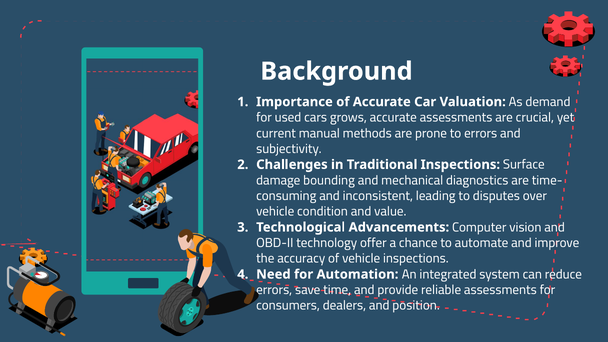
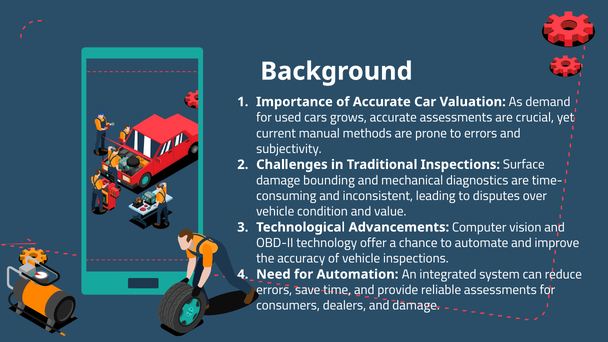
and position: position -> damage (416, 306)
